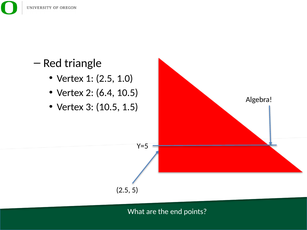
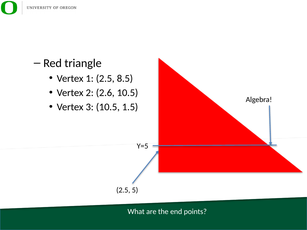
1.0: 1.0 -> 8.5 (125, 78)
6.4: 6.4 -> 2.6 (105, 93)
